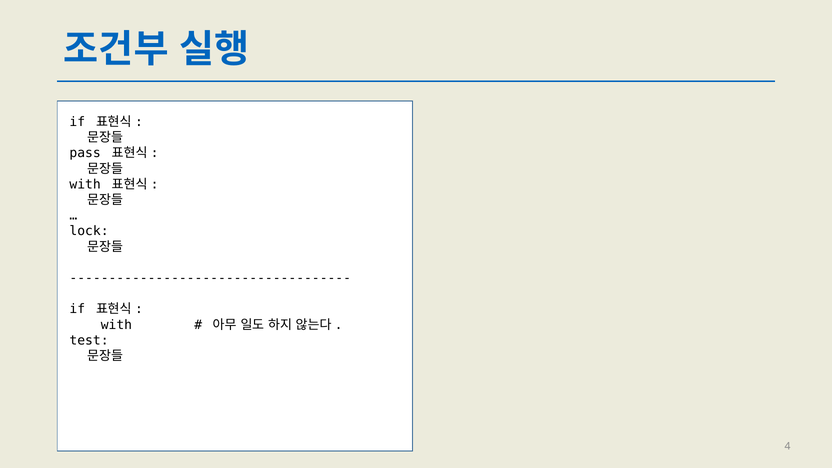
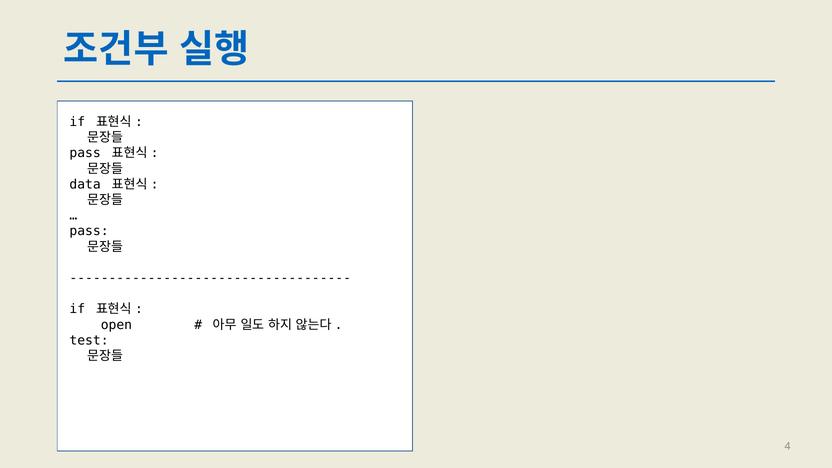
with: with -> data (85, 184)
lock: lock -> pass (89, 231)
with: with -> open (116, 325)
